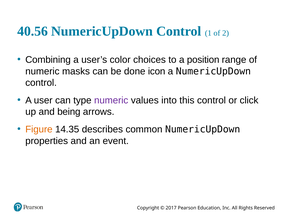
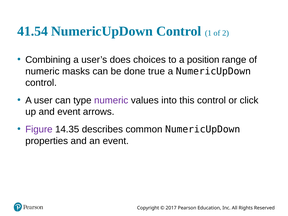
40.56: 40.56 -> 41.54 (33, 31)
color: color -> does (120, 60)
icon: icon -> true (157, 71)
and being: being -> event (69, 112)
Figure colour: orange -> purple (39, 129)
